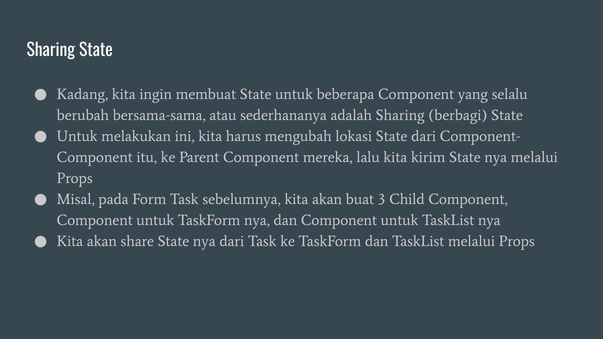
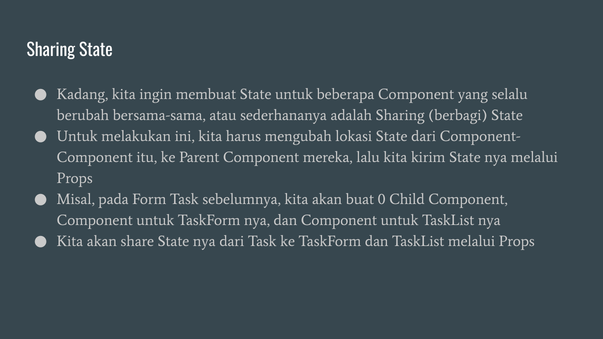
3: 3 -> 0 (382, 199)
